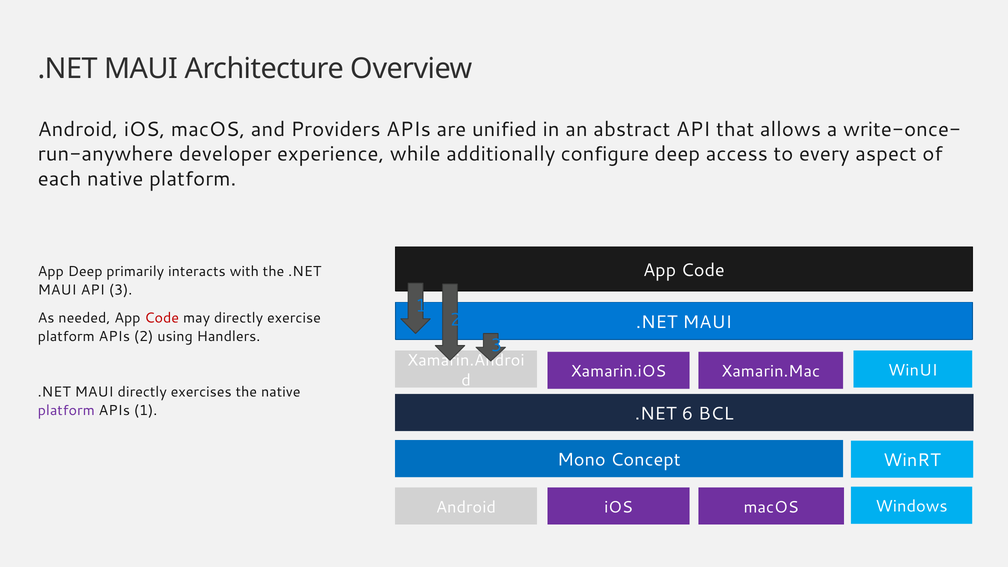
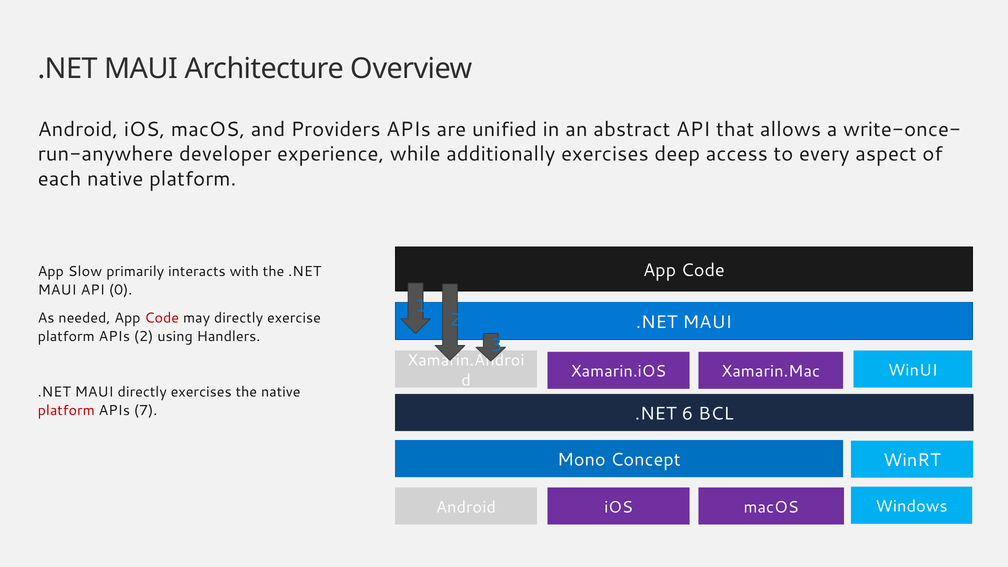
additionally configure: configure -> exercises (605, 154)
App Deep: Deep -> Slow (85, 271)
API 3: 3 -> 0 (121, 290)
platform colour: purple -> red (66, 410)
APIs 1: 1 -> 7 (146, 410)
